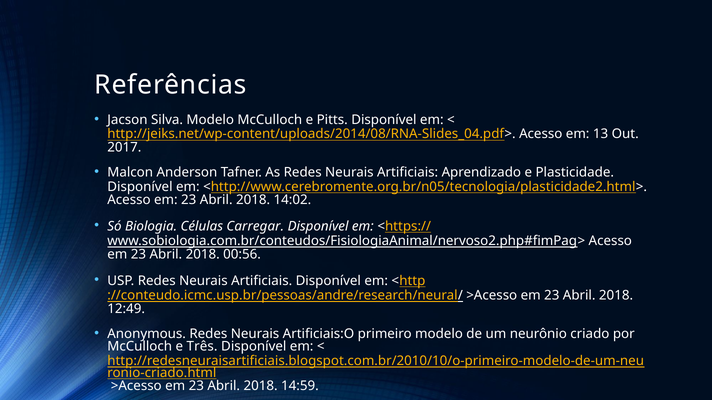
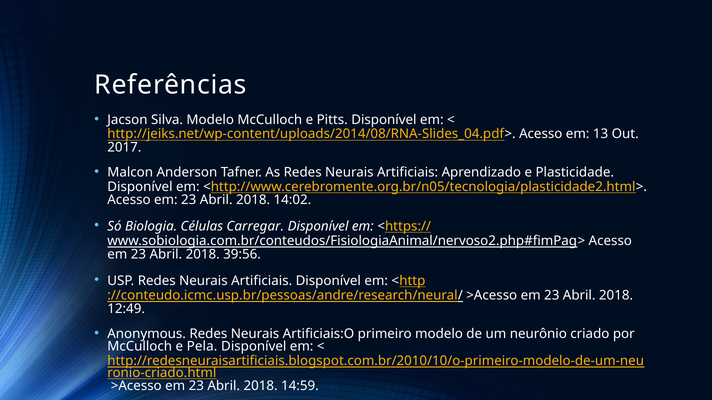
00:56: 00:56 -> 39:56 (242, 255)
Três: Três -> Pela (202, 347)
